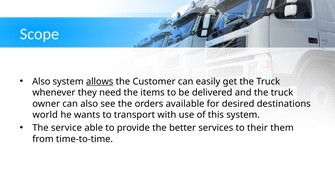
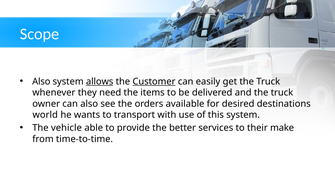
Customer underline: none -> present (154, 82)
service: service -> vehicle (66, 128)
them: them -> make (282, 128)
